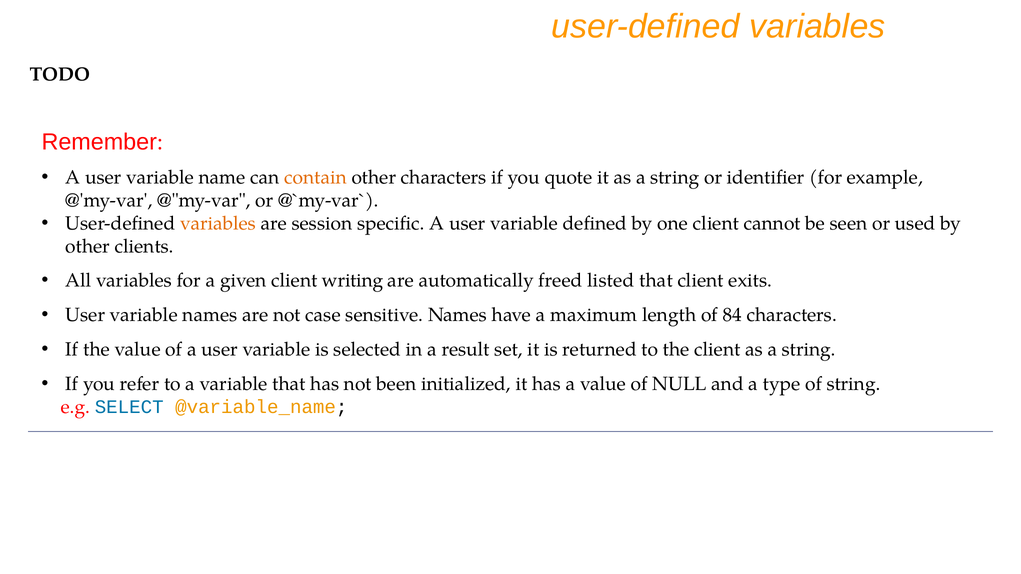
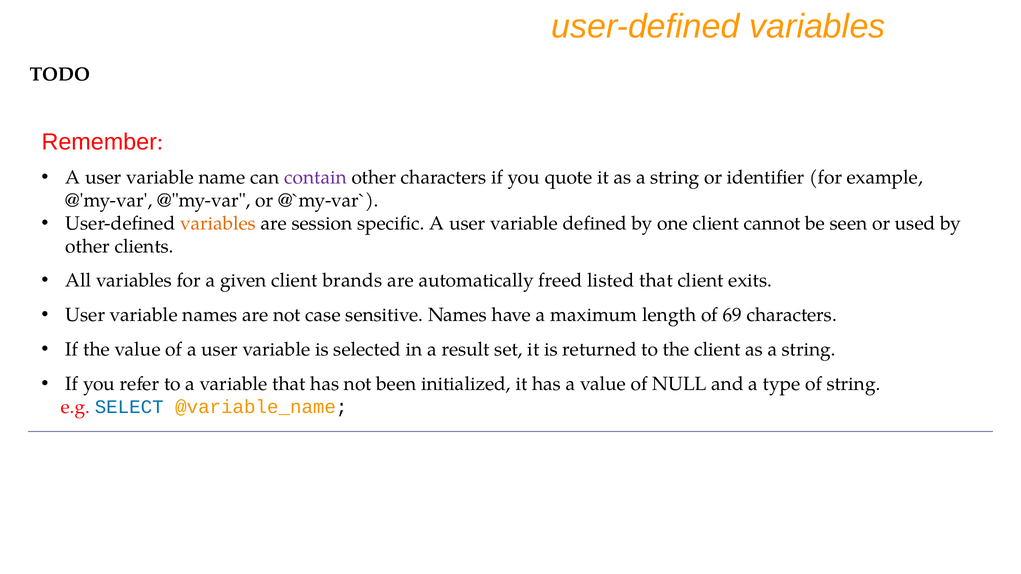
contain colour: orange -> purple (315, 177)
writing: writing -> brands (352, 281)
84: 84 -> 69 (732, 315)
